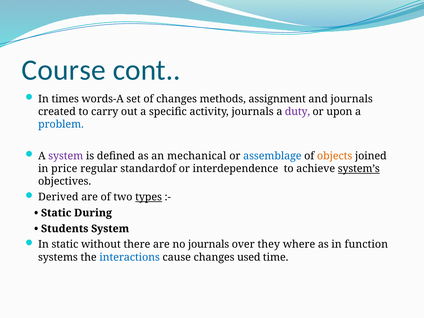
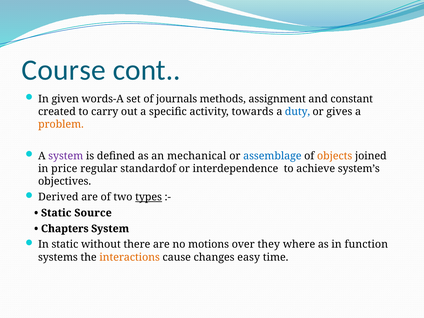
times: times -> given (65, 99)
of changes: changes -> journals (177, 99)
and journals: journals -> constant (352, 99)
activity journals: journals -> towards (253, 112)
duty colour: purple -> blue (297, 112)
upon: upon -> gives (339, 112)
problem colour: blue -> orange (61, 124)
system’s underline: present -> none (359, 169)
During: During -> Source (93, 213)
Students: Students -> Chapters (65, 229)
no journals: journals -> motions (209, 244)
interactions colour: blue -> orange (130, 257)
used: used -> easy (249, 257)
